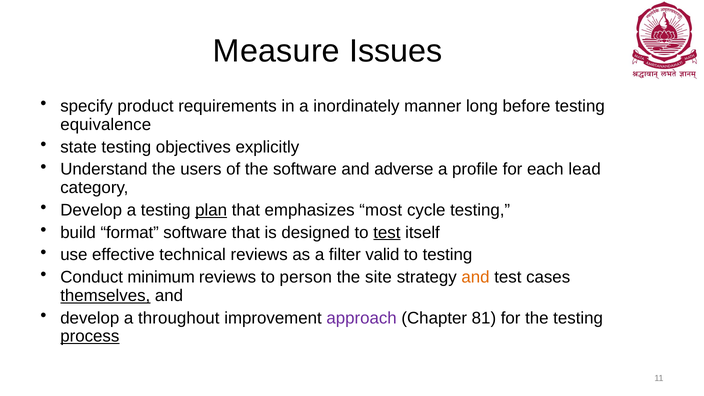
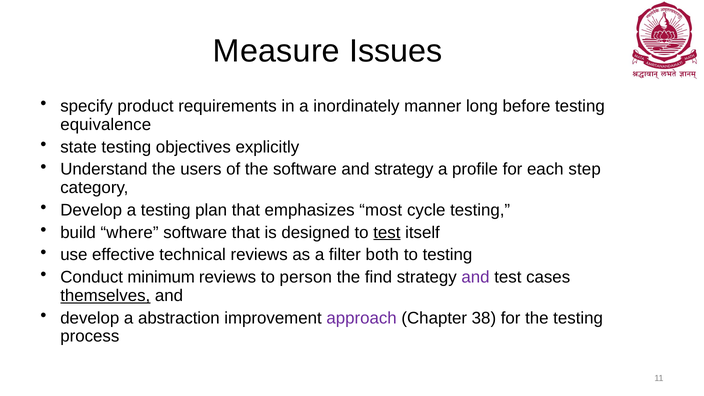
and adverse: adverse -> strategy (404, 169)
lead: lead -> step (585, 169)
plan underline: present -> none (211, 210)
format: format -> where (130, 233)
valid: valid -> both (382, 255)
site: site -> find (378, 277)
and colour: orange -> purple (476, 277)
throughout: throughout -> abstraction (179, 318)
81: 81 -> 38 (484, 318)
process underline: present -> none (90, 336)
